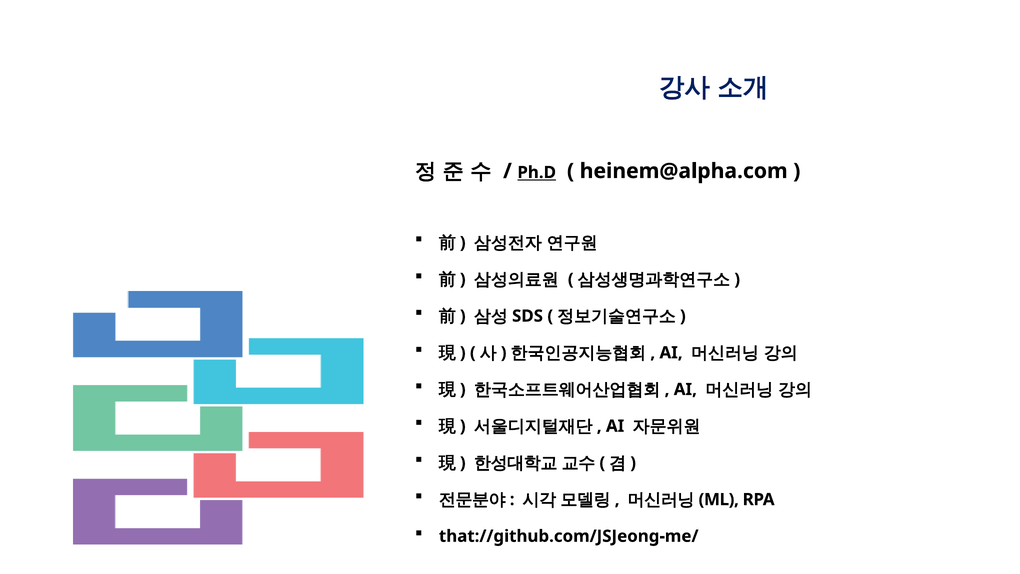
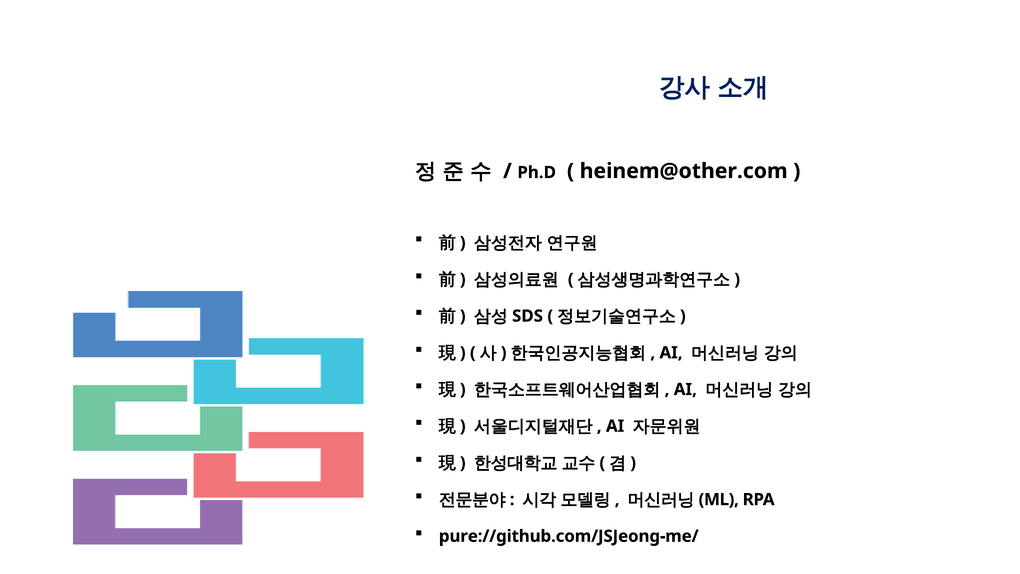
Ph.D underline: present -> none (537, 172)
heinem@alpha.com: heinem@alpha.com -> heinem@other.com (684, 171)
that://github.com/JSJeong-me/: that://github.com/JSJeong-me/ -> pure://github.com/JSJeong-me/ (569, 536)
